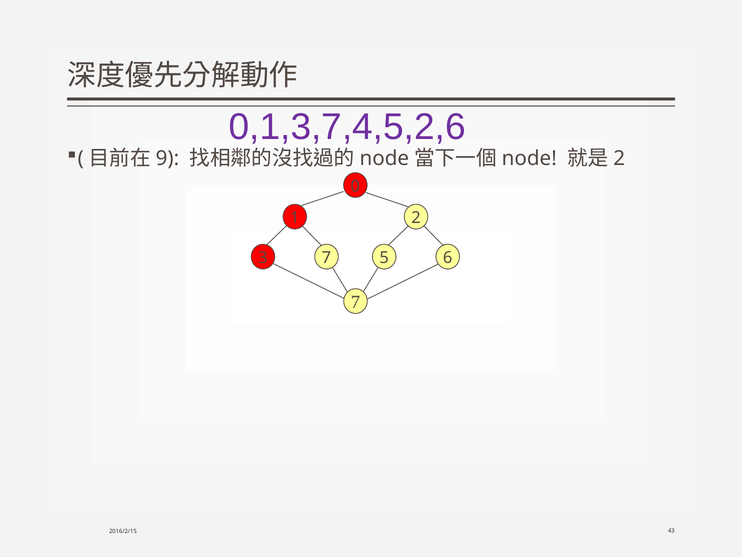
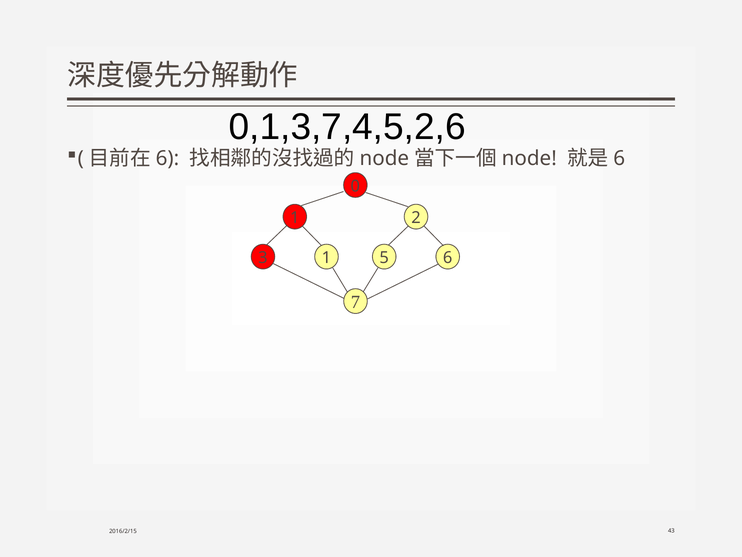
0,1,3,7,4,5,2,6 colour: purple -> black (347, 127)
9: 9 -> 6 (167, 159)
2: 2 -> 6 (619, 159)
3 7: 7 -> 1 (326, 258)
